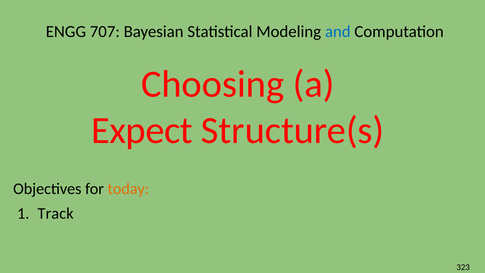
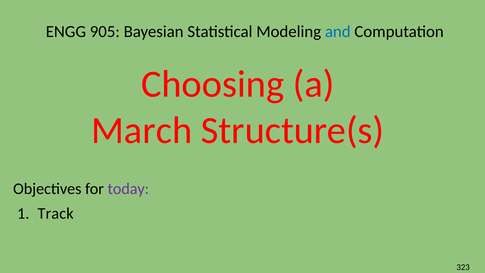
707: 707 -> 905 (105, 32)
Expect: Expect -> March (142, 130)
today colour: orange -> purple (128, 189)
